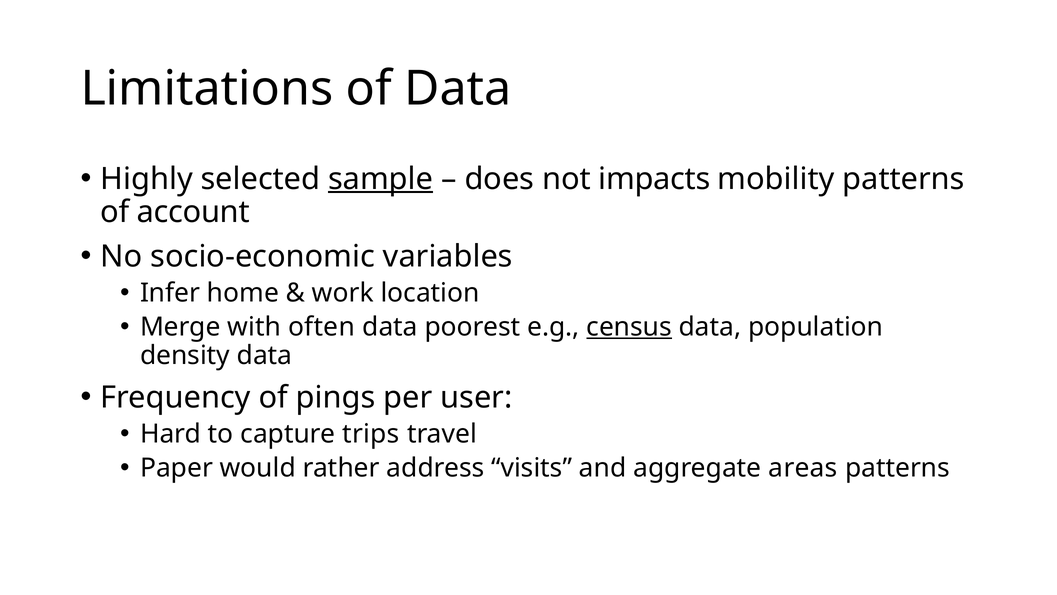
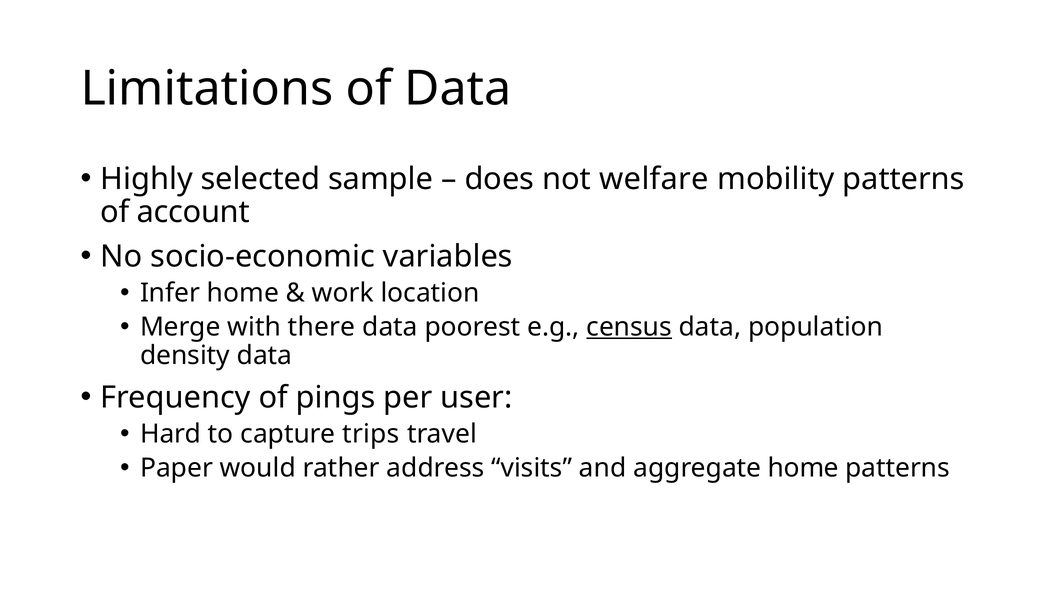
sample underline: present -> none (381, 179)
impacts: impacts -> welfare (654, 179)
often: often -> there (322, 327)
aggregate areas: areas -> home (803, 468)
